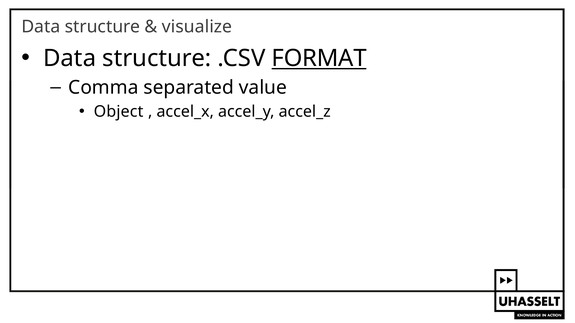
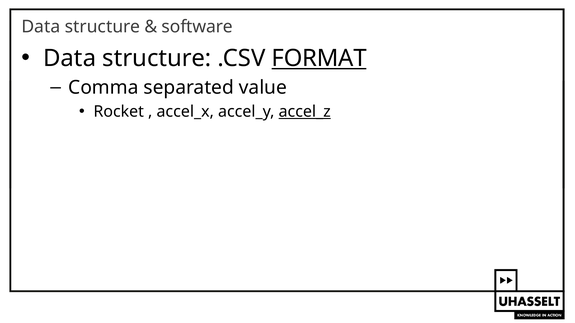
visualize: visualize -> software (197, 27)
Object: Object -> Rocket (119, 112)
accel_z underline: none -> present (305, 112)
